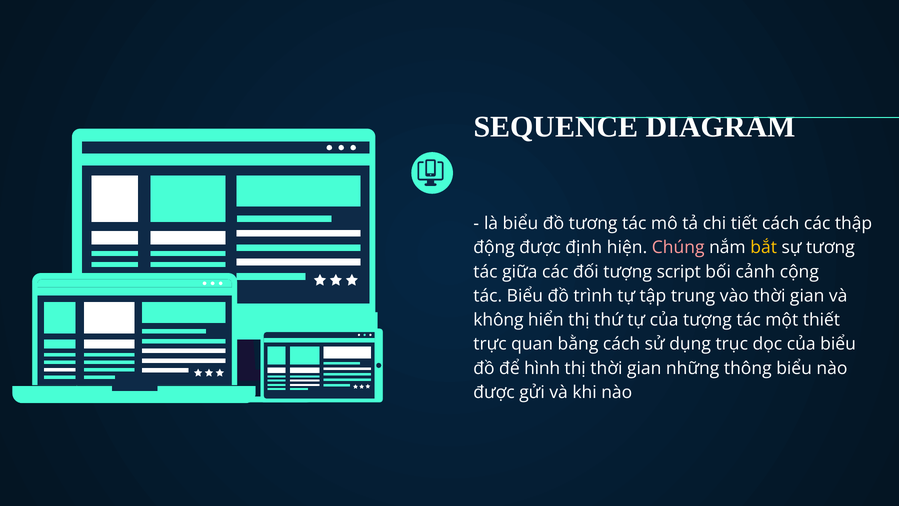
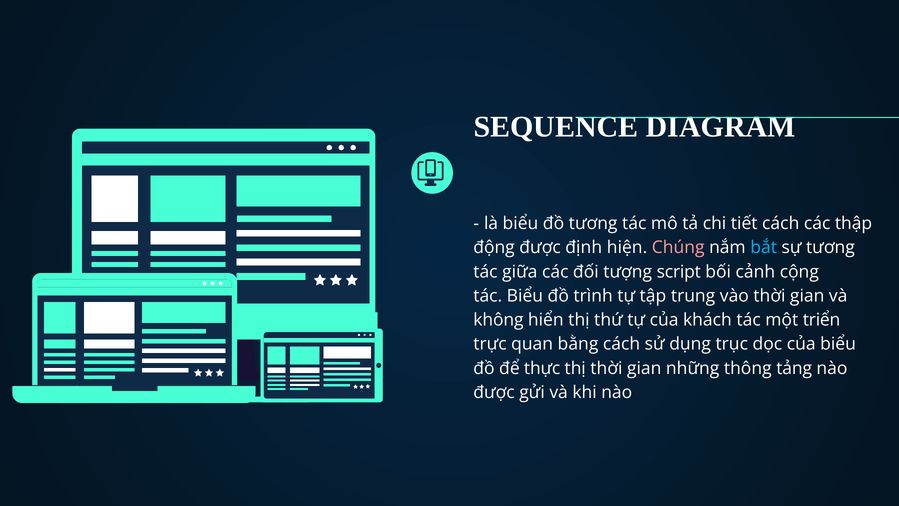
bắt colour: yellow -> light blue (764, 248)
của tượng: tượng -> khách (707, 320)
thiết: thiết -> triển (822, 320)
hình: hình -> thực (542, 368)
thông biểu: biểu -> tảng (794, 368)
